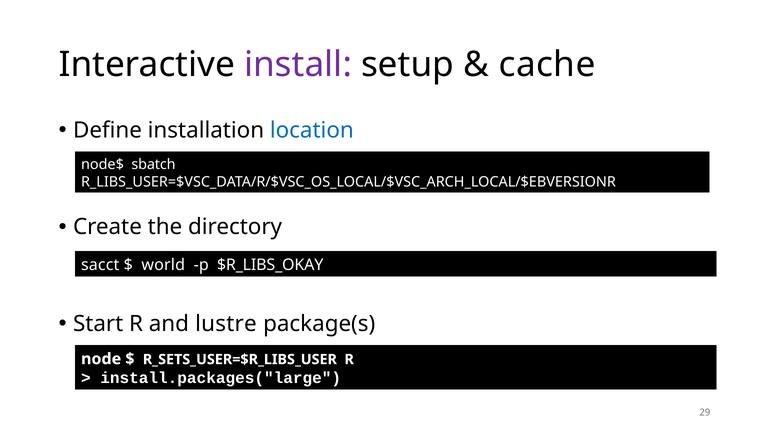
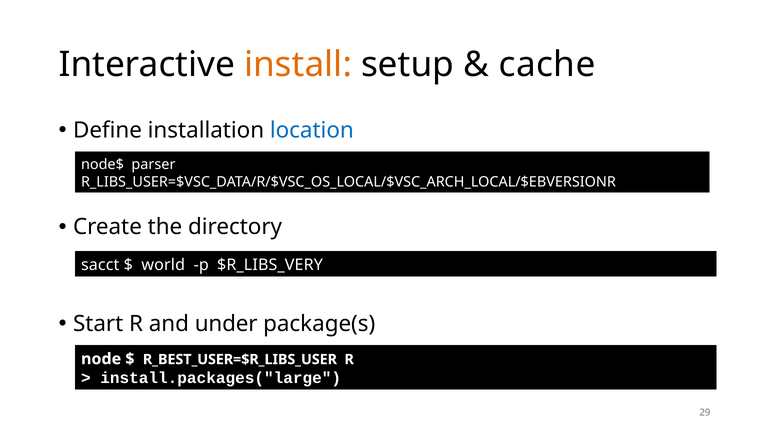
install colour: purple -> orange (298, 65)
sbatch: sbatch -> parser (153, 164)
$R_LIBS_OKAY: $R_LIBS_OKAY -> $R_LIBS_VERY (270, 265)
lustre: lustre -> under (226, 323)
R_SETS_USER=$R_LIBS_USER: R_SETS_USER=$R_LIBS_USER -> R_BEST_USER=$R_LIBS_USER (240, 359)
